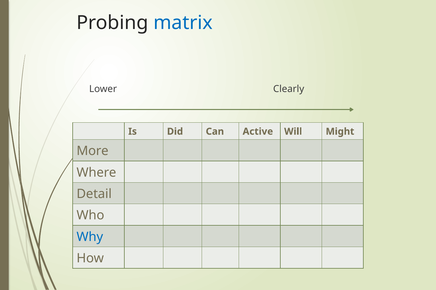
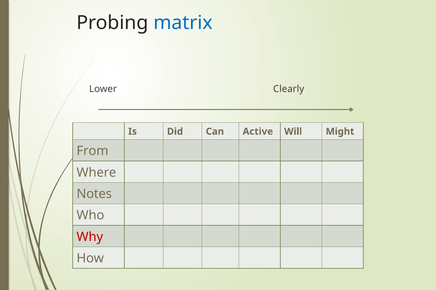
More: More -> From (92, 151)
Detail: Detail -> Notes (94, 194)
Why colour: blue -> red (90, 237)
